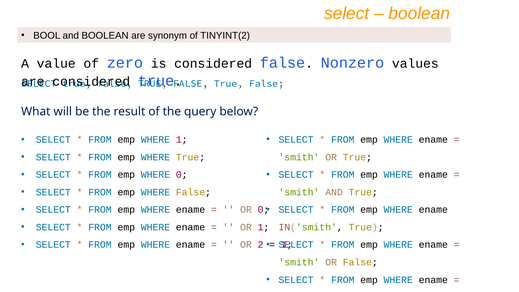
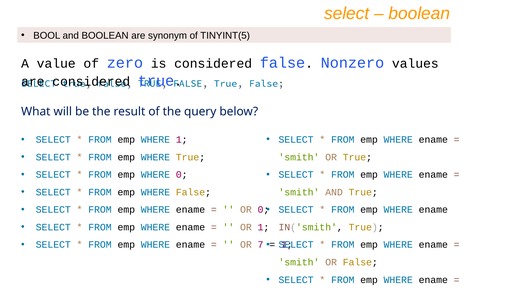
TINYINT(2: TINYINT(2 -> TINYINT(5 (225, 36)
2: 2 -> 7 (261, 245)
